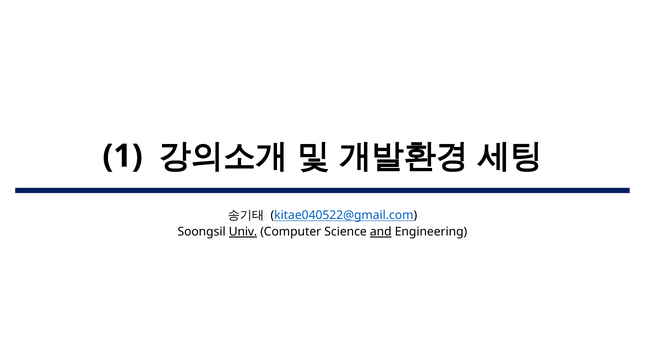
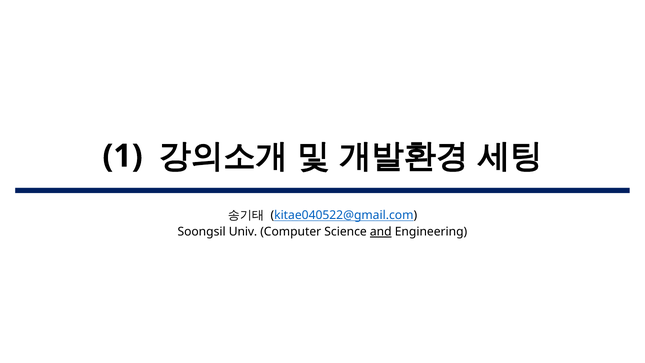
Univ underline: present -> none (243, 232)
